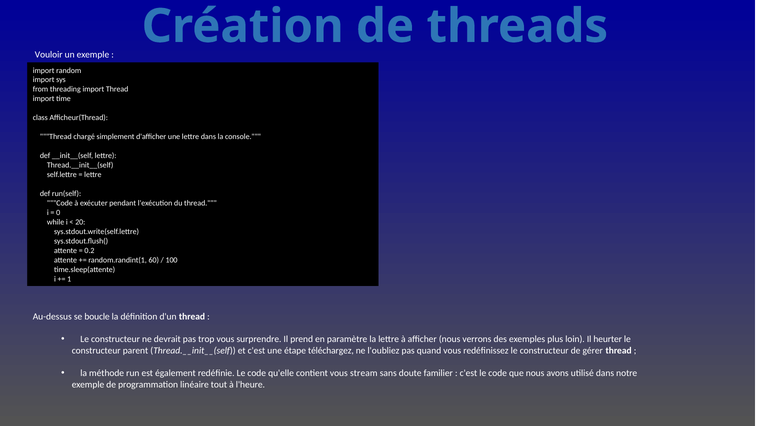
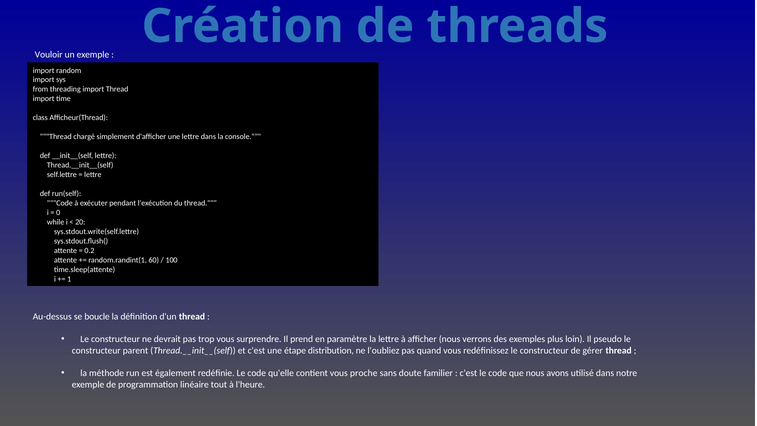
heurter: heurter -> pseudo (608, 339)
téléchargez: téléchargez -> distribution (331, 350)
stream: stream -> proche (364, 373)
